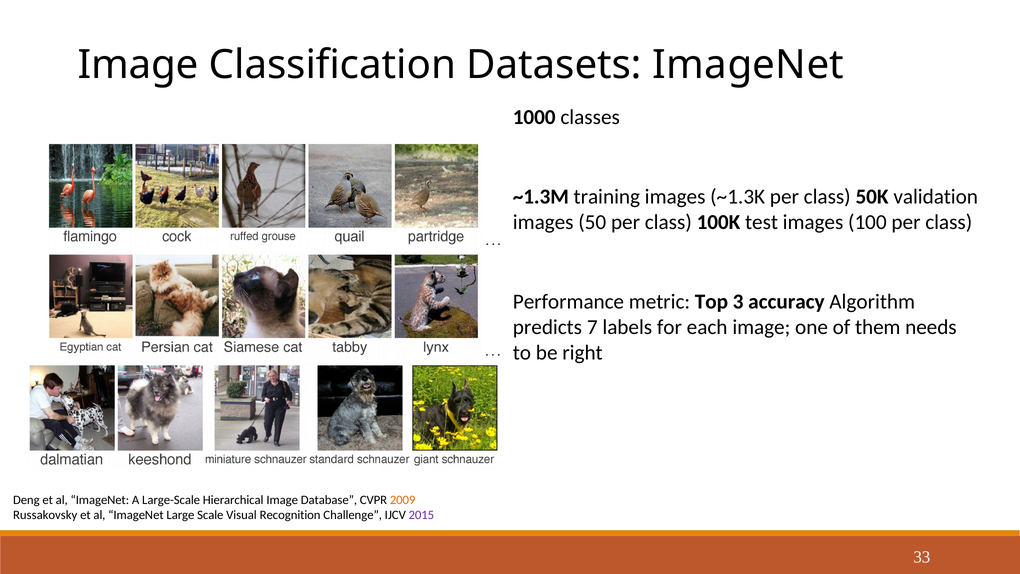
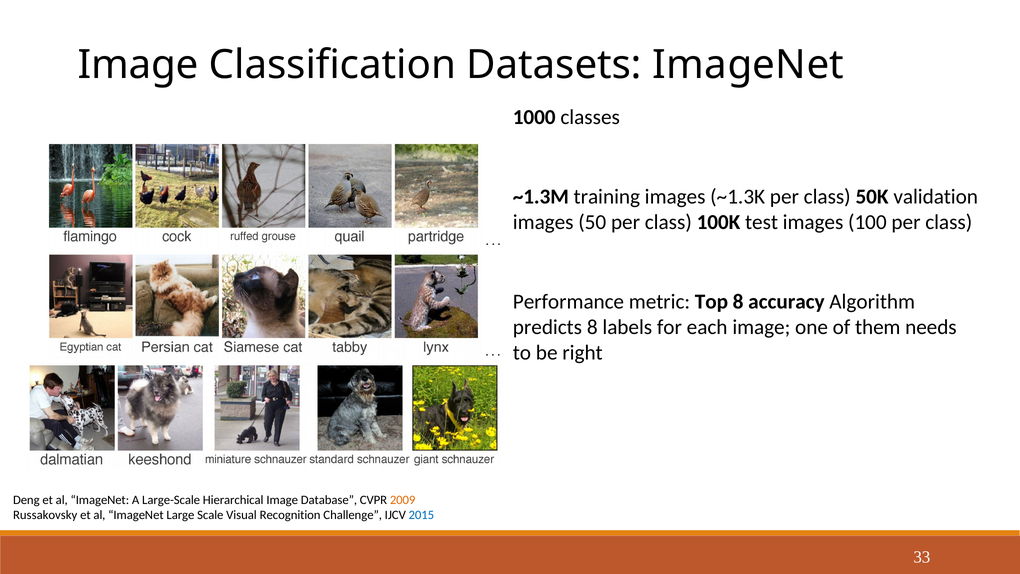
Top 3: 3 -> 8 (738, 302)
predicts 7: 7 -> 8 (592, 327)
2015 colour: purple -> blue (421, 515)
